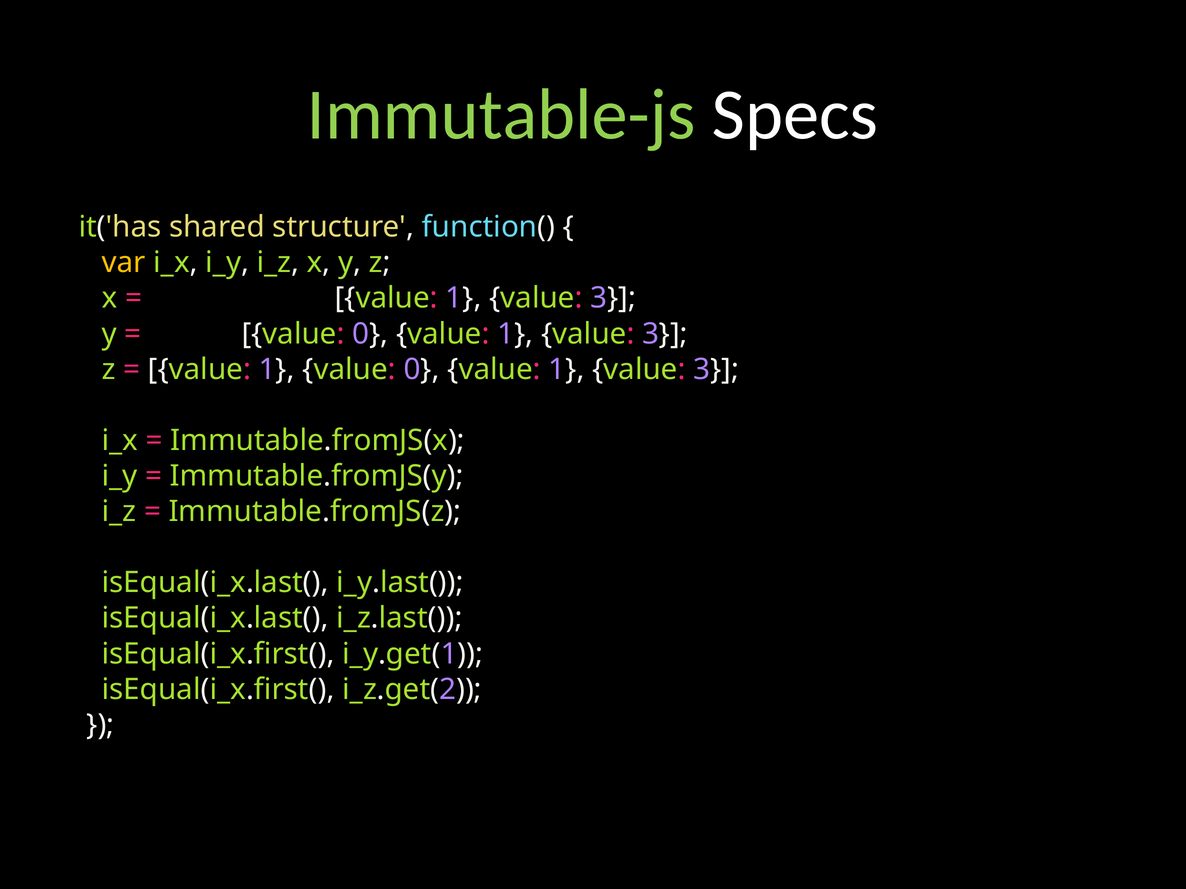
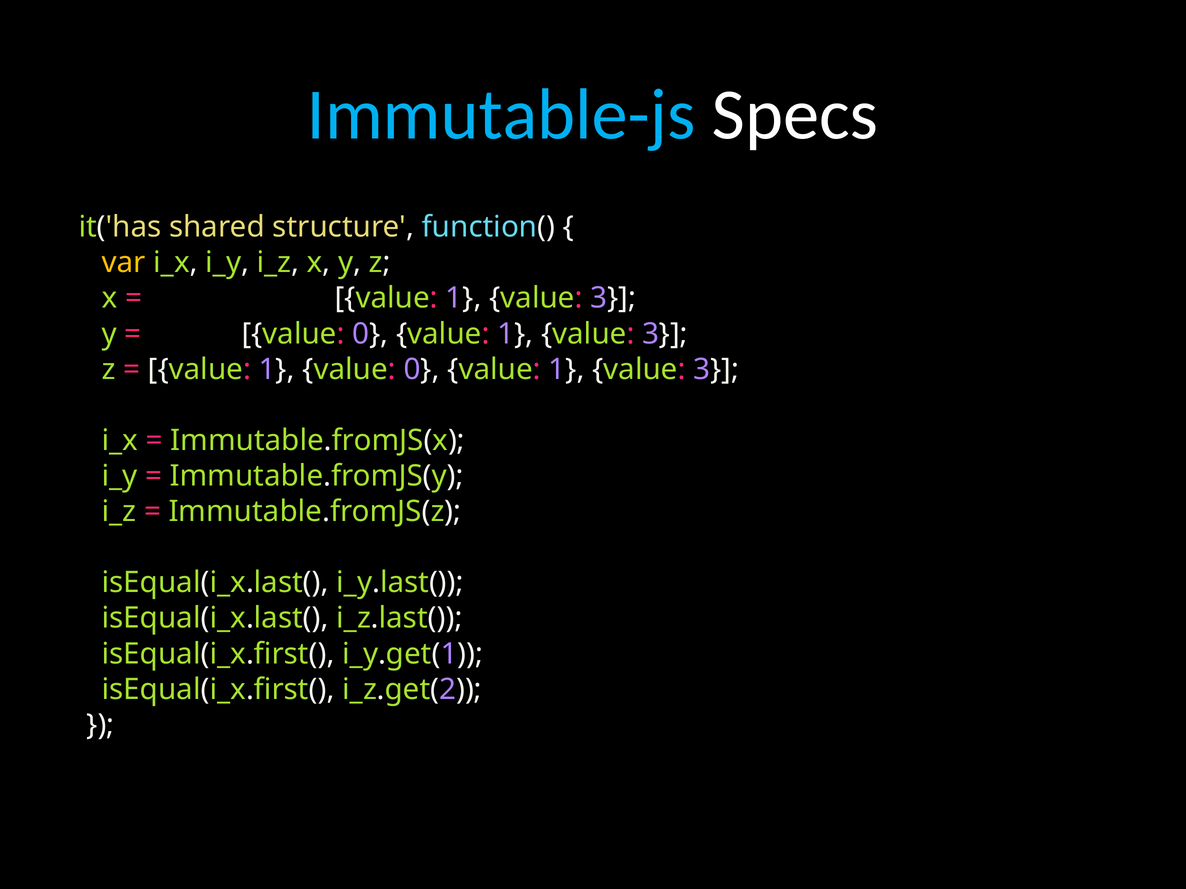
Immutable-js colour: light green -> light blue (501, 115)
